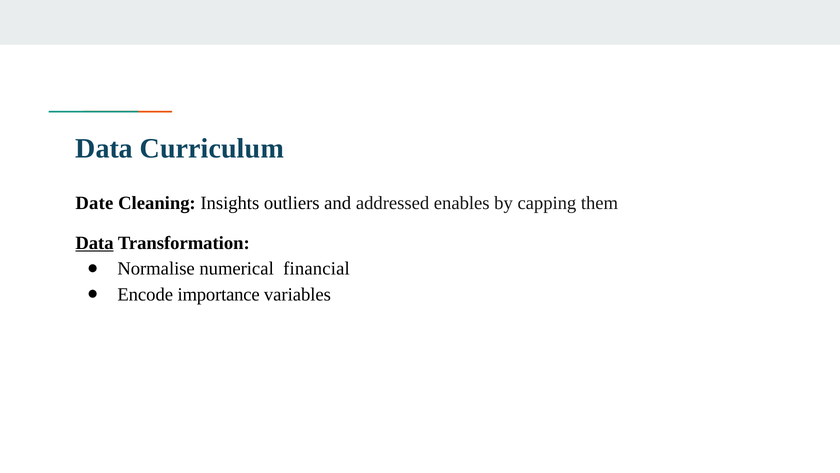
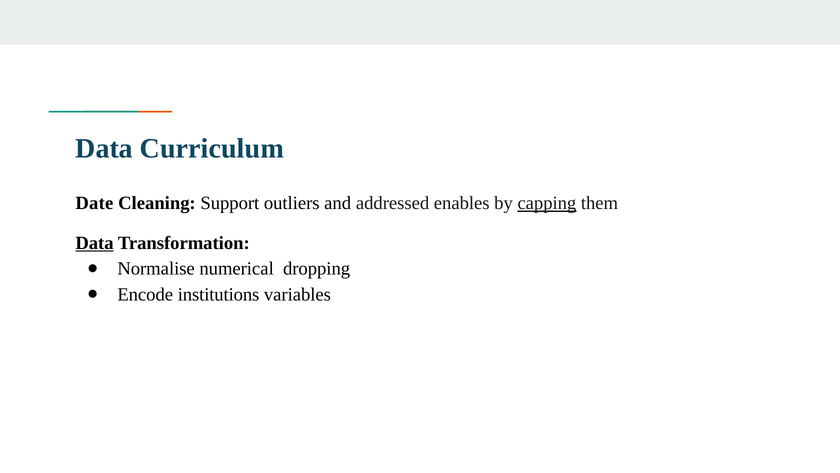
Insights: Insights -> Support (230, 203)
capping underline: none -> present (547, 203)
financial: financial -> dropping (317, 268)
importance: importance -> institutions (219, 294)
